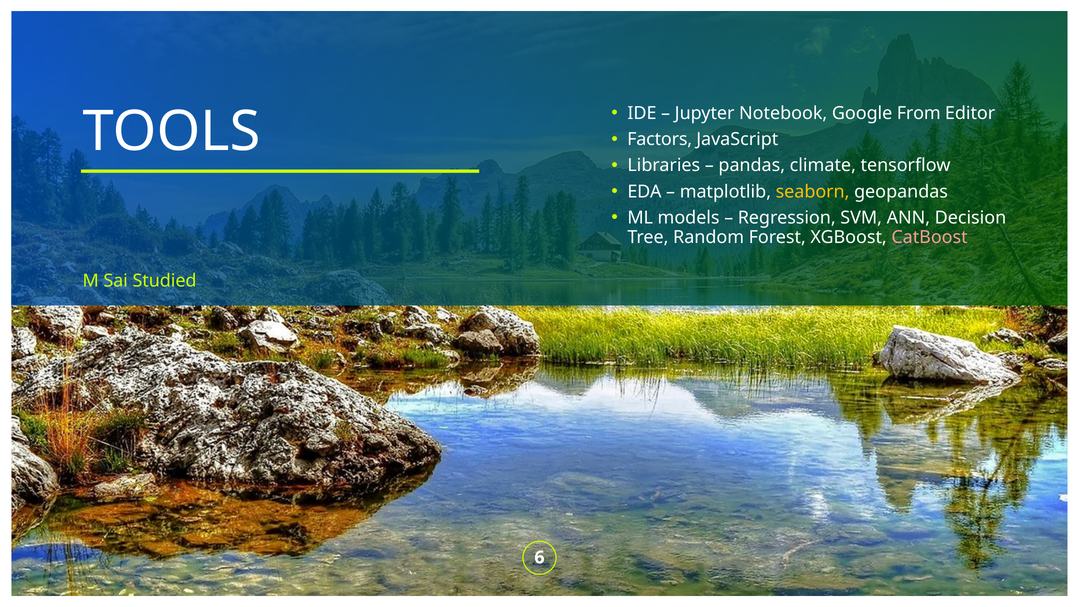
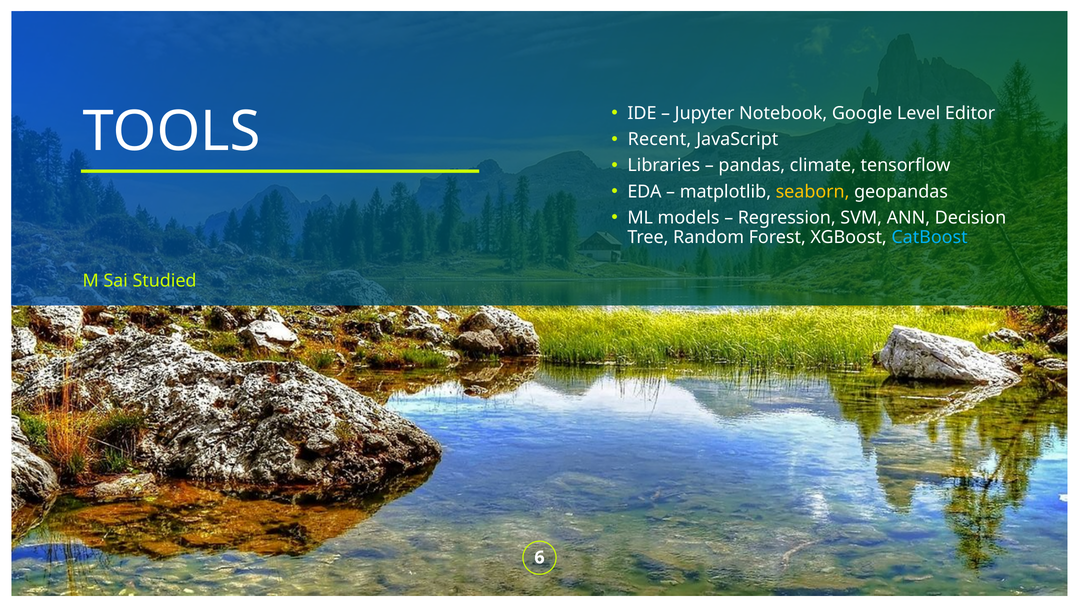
From: From -> Level (919, 113)
Factors: Factors -> Recent (659, 139)
CatBoost colour: pink -> light blue (930, 237)
